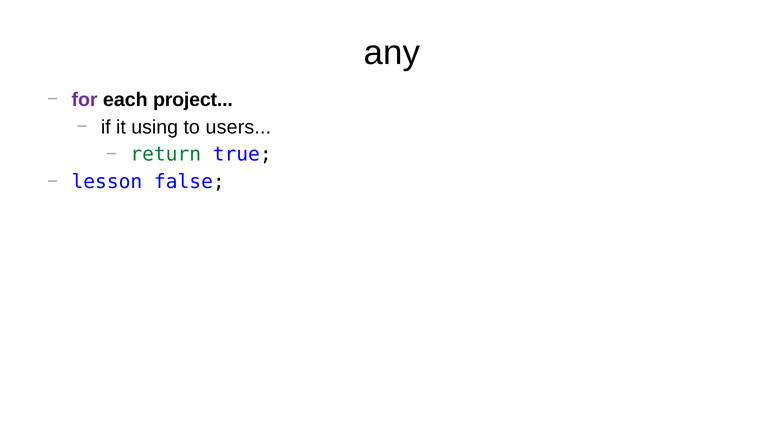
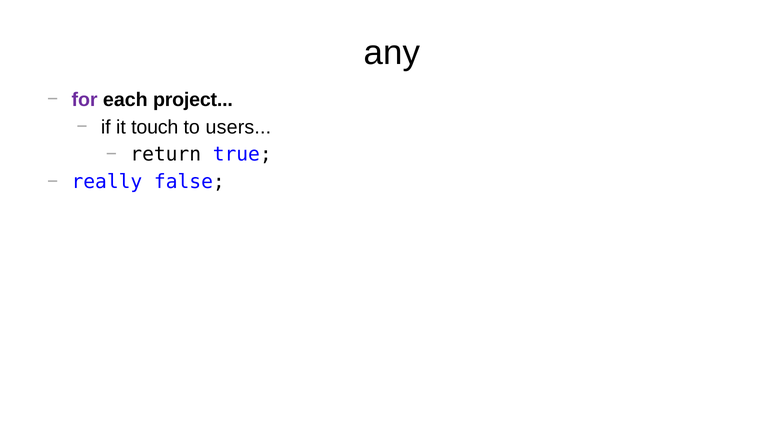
using: using -> touch (155, 127)
return colour: green -> black (166, 155)
lesson: lesson -> really (107, 182)
